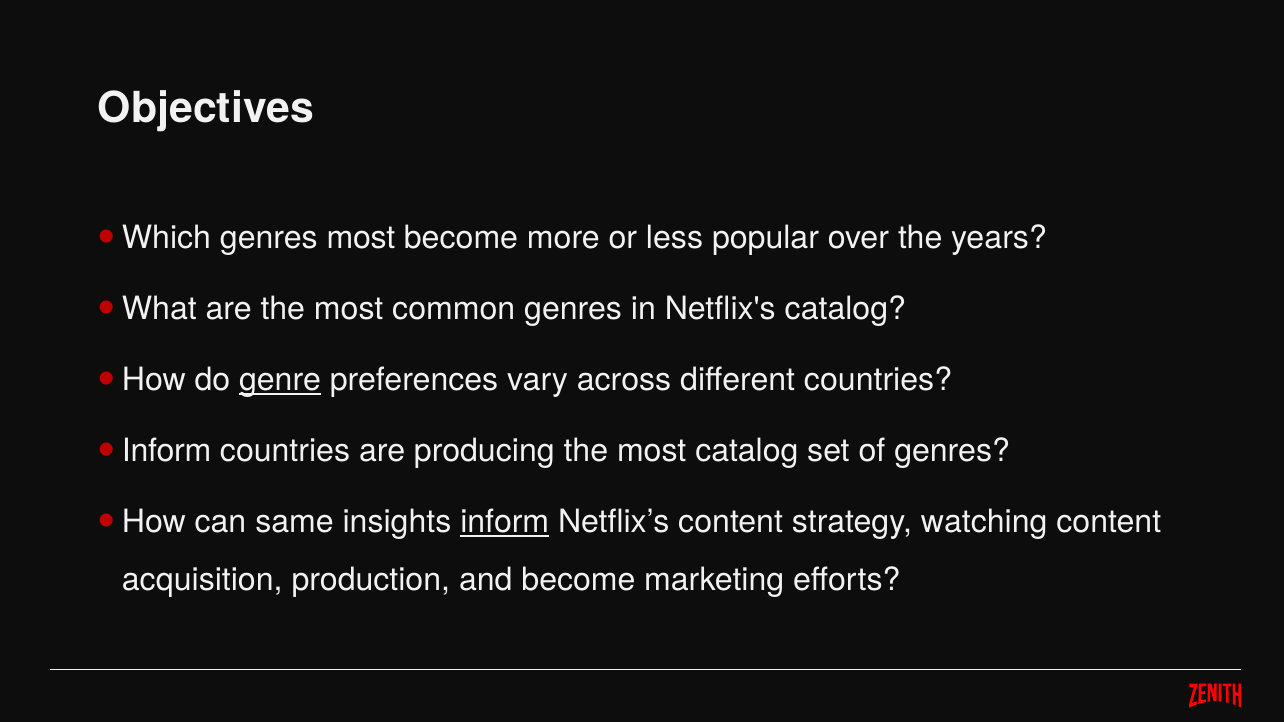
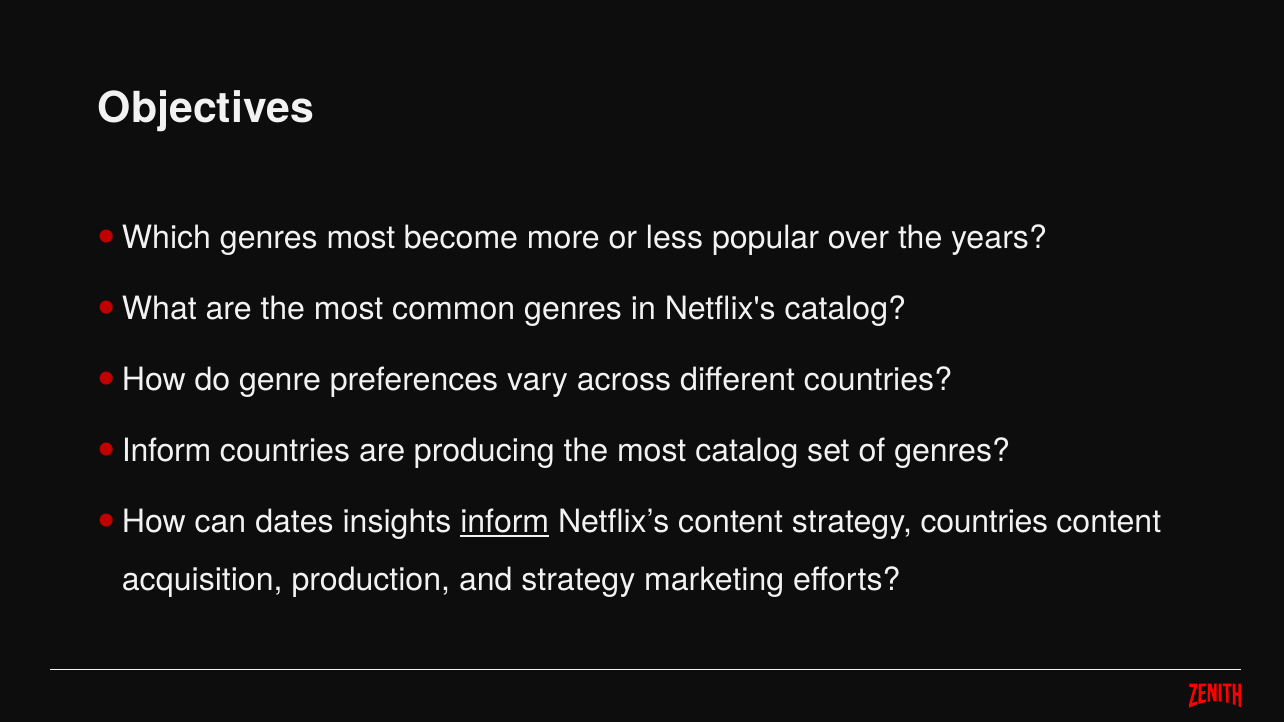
genre underline: present -> none (280, 380)
same: same -> dates (294, 522)
strategy watching: watching -> countries (984, 522)
and become: become -> strategy (578, 580)
